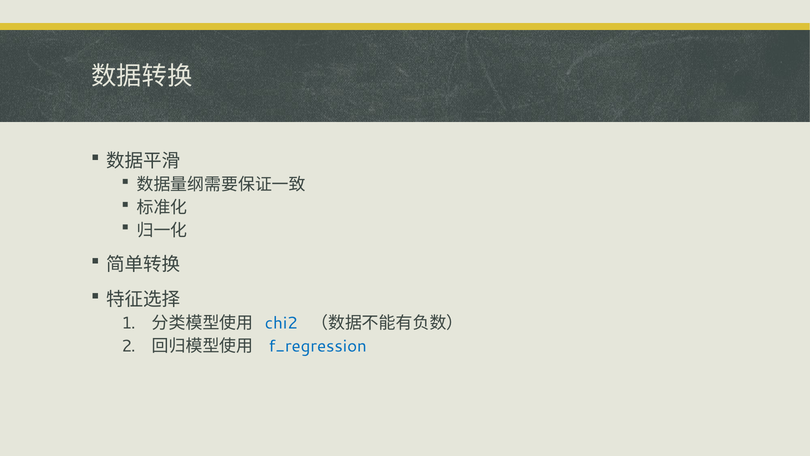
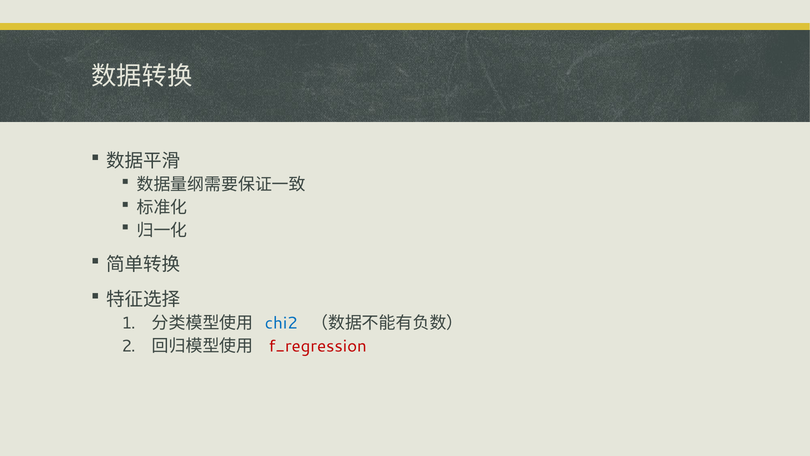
f_regression colour: blue -> red (318, 346)
